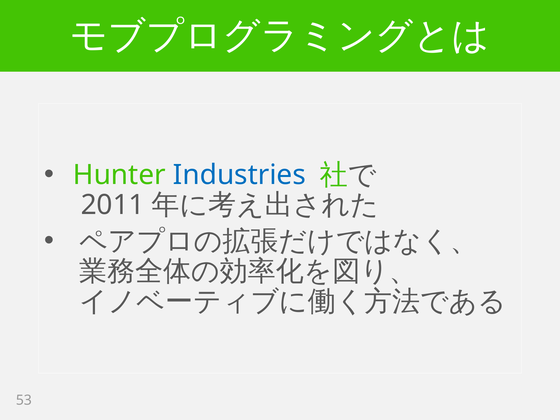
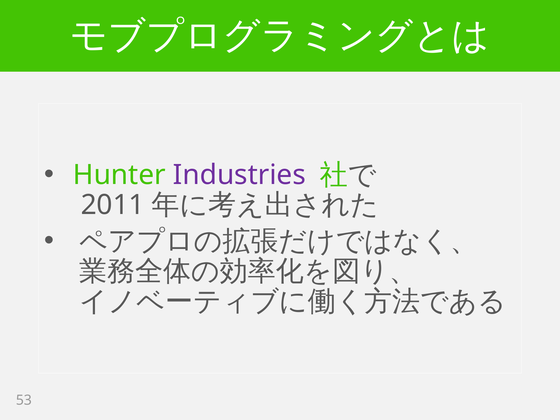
Industries colour: blue -> purple (239, 175)
